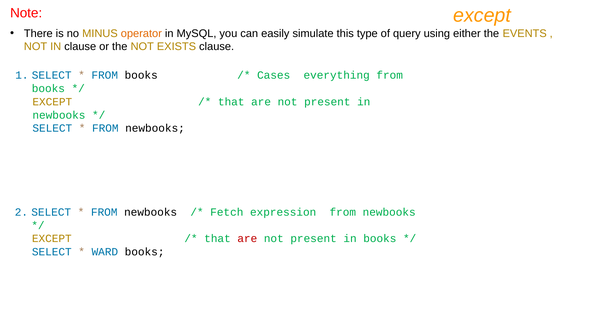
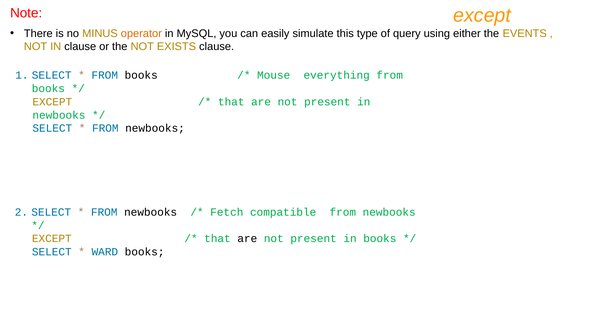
Cases: Cases -> Mouse (274, 75)
expression: expression -> compatible (283, 212)
are colour: red -> black (247, 239)
